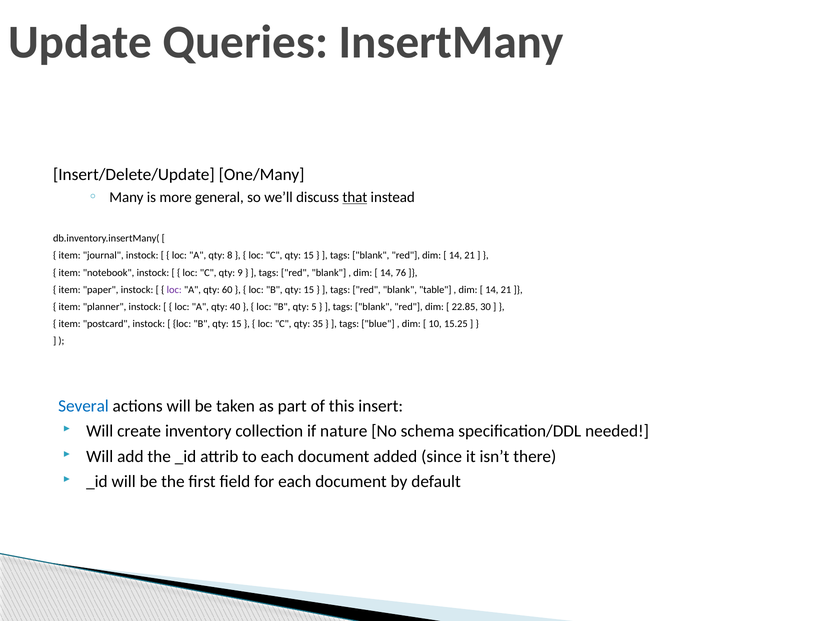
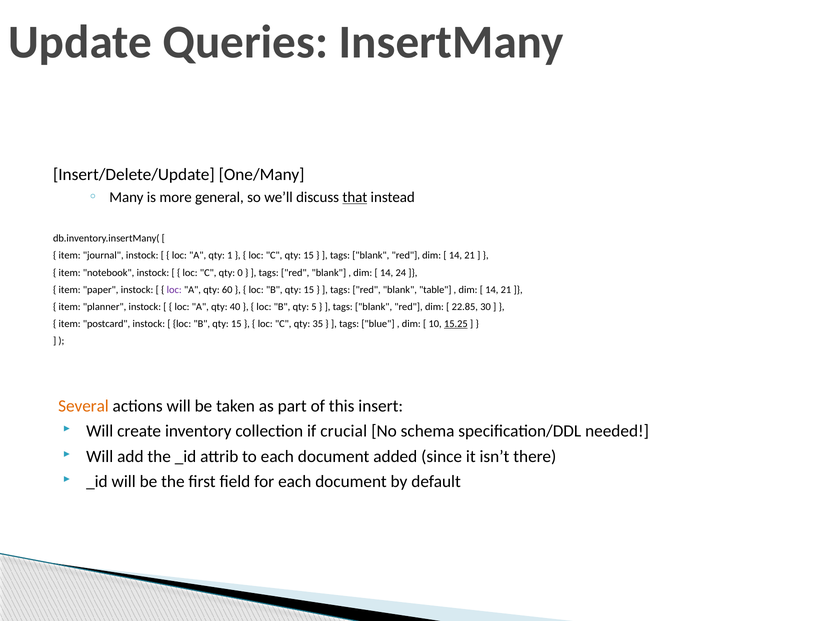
8: 8 -> 1 (230, 256)
9: 9 -> 0 (240, 273)
76: 76 -> 24 (401, 273)
15.25 underline: none -> present (456, 324)
Several colour: blue -> orange (84, 406)
nature: nature -> crucial (344, 432)
